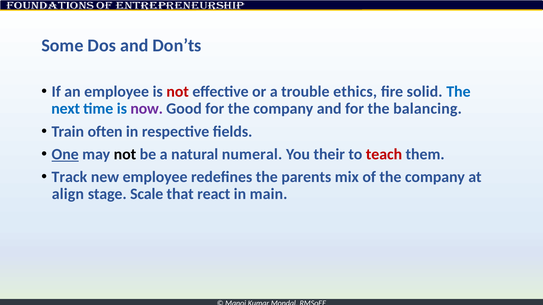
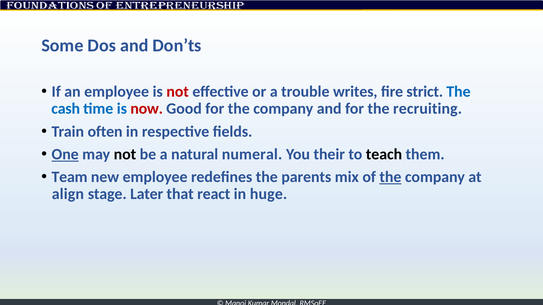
ethics: ethics -> writes (355, 92)
solid: solid -> strict (425, 92)
next: next -> cash (66, 109)
now colour: purple -> red (147, 109)
balancing: balancing -> recruiting (428, 109)
teach colour: red -> black (384, 154)
Track: Track -> Team (70, 177)
the underline: none -> present (390, 177)
Scale: Scale -> Later (147, 194)
main: main -> huge (269, 194)
